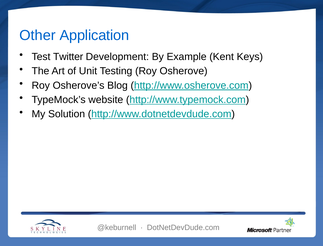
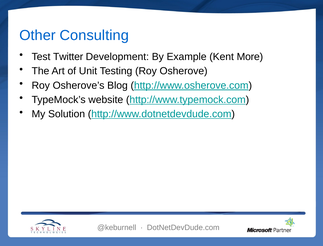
Application: Application -> Consulting (94, 35)
Keys: Keys -> More (250, 57)
